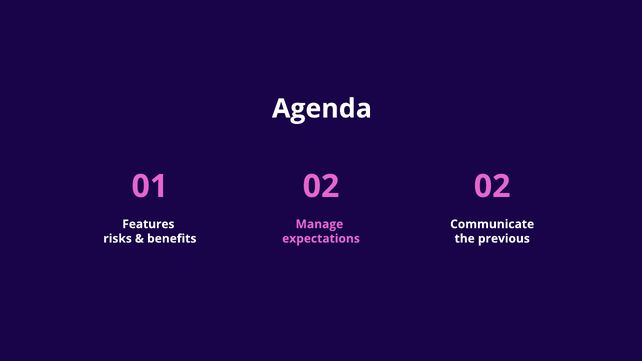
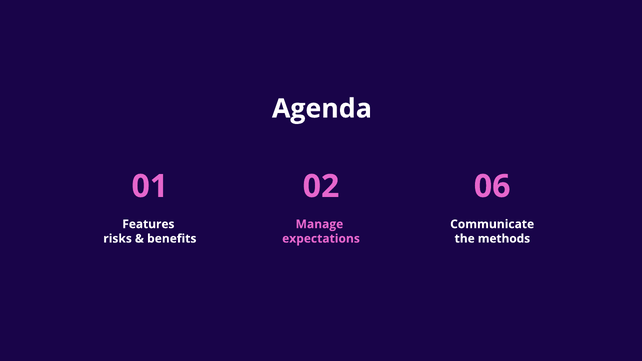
01 02: 02 -> 06 (492, 186)
previous: previous -> methods (504, 239)
